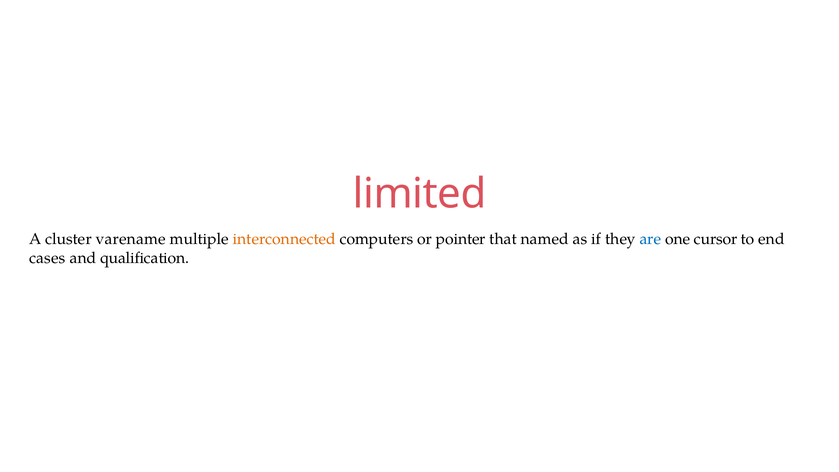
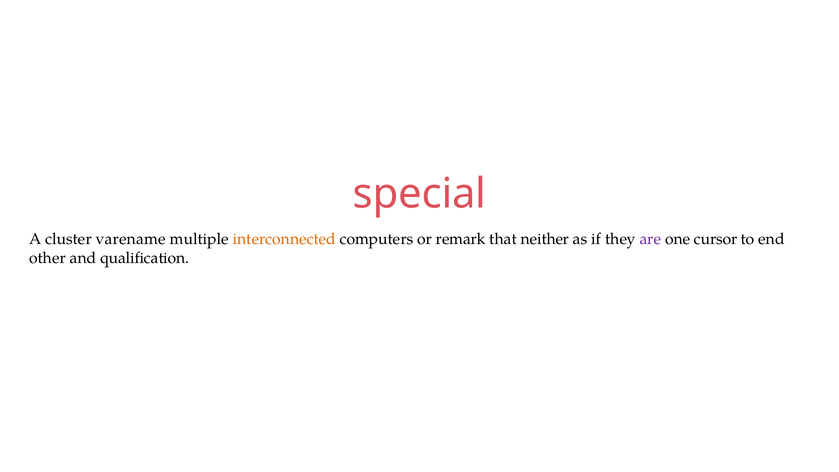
limited: limited -> special (420, 194)
pointer: pointer -> remark (461, 239)
named: named -> neither (545, 239)
are colour: blue -> purple (650, 239)
cases: cases -> other (48, 258)
